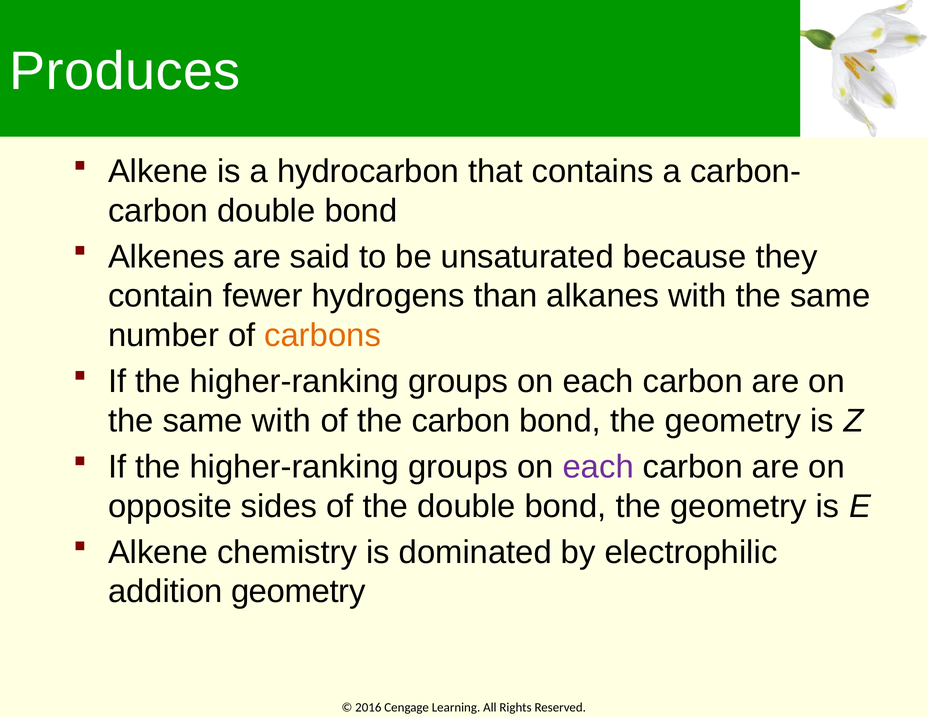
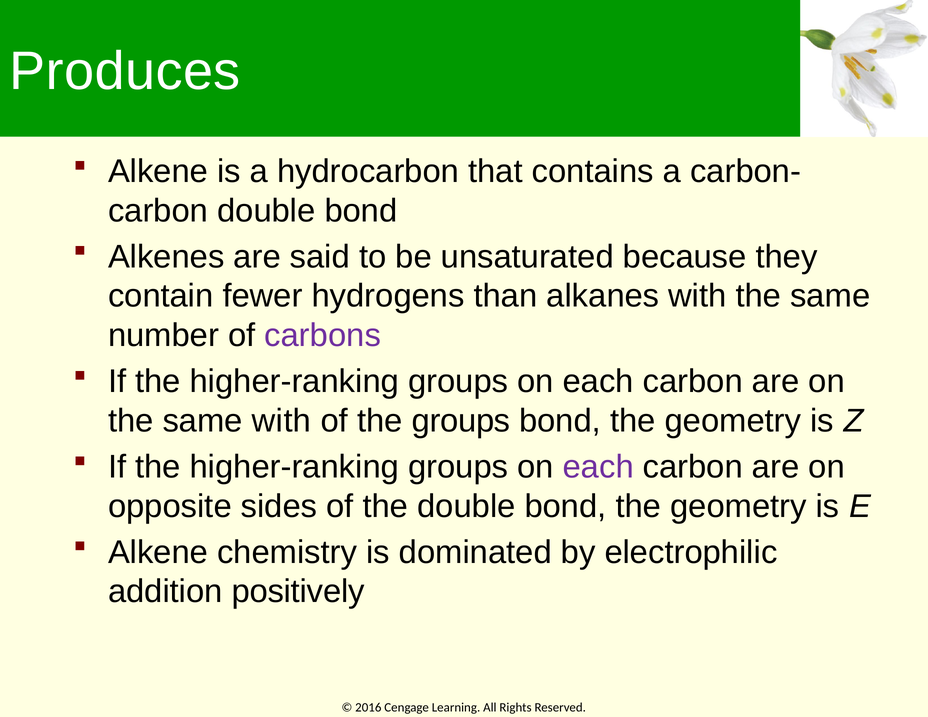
carbons colour: orange -> purple (323, 336)
the carbon: carbon -> groups (461, 421)
addition geometry: geometry -> positively (298, 592)
